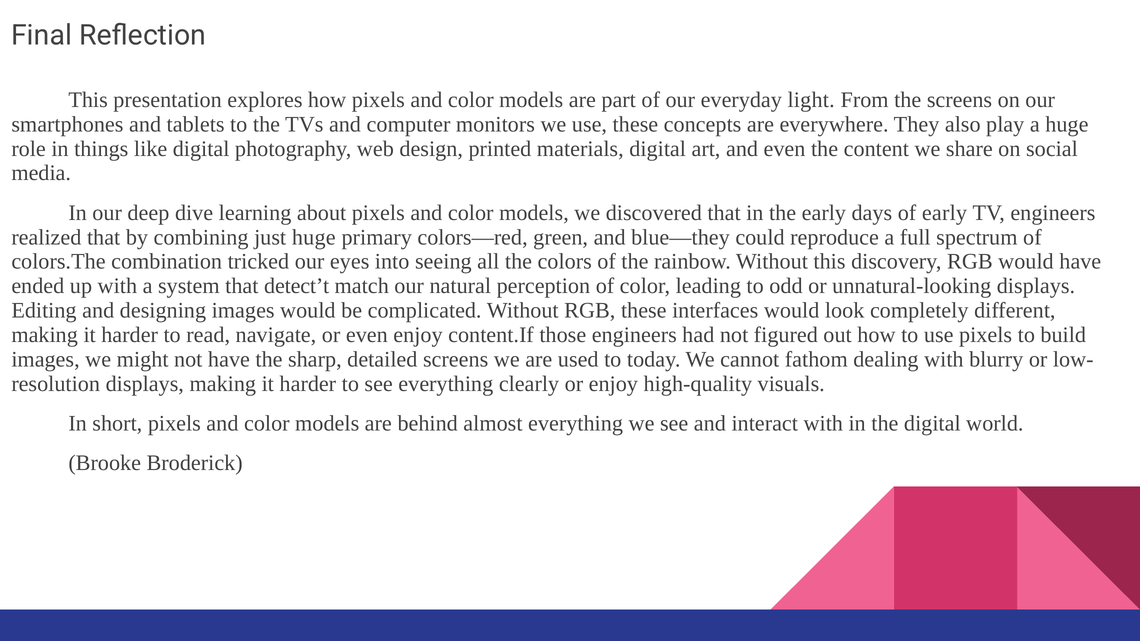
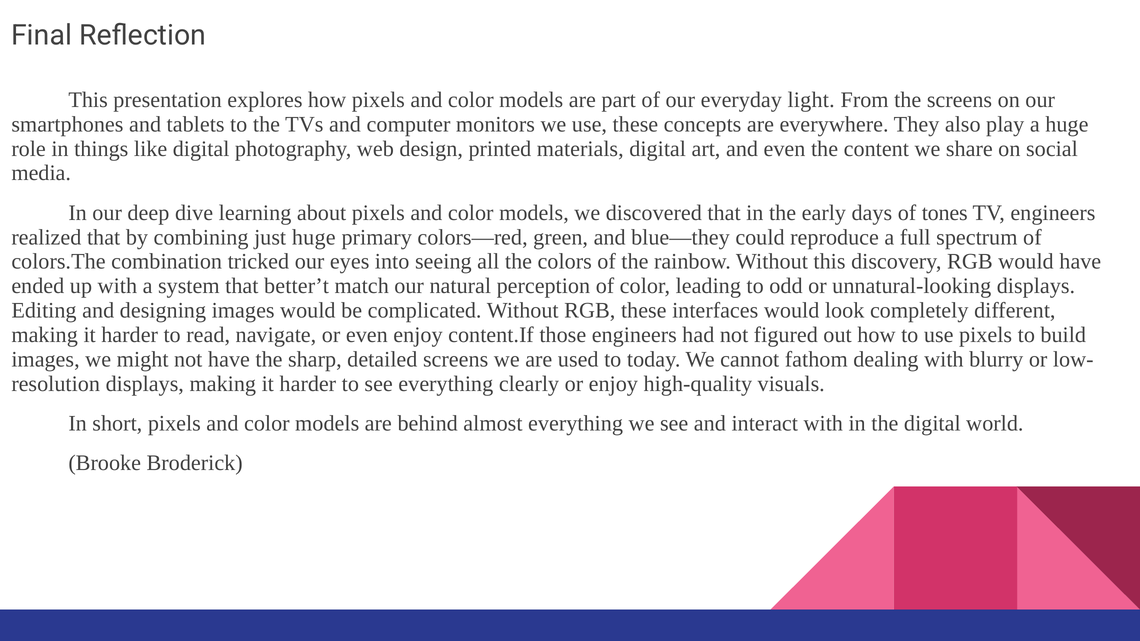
of early: early -> tones (945, 213)
detect’t: detect’t -> better’t (297, 286)
